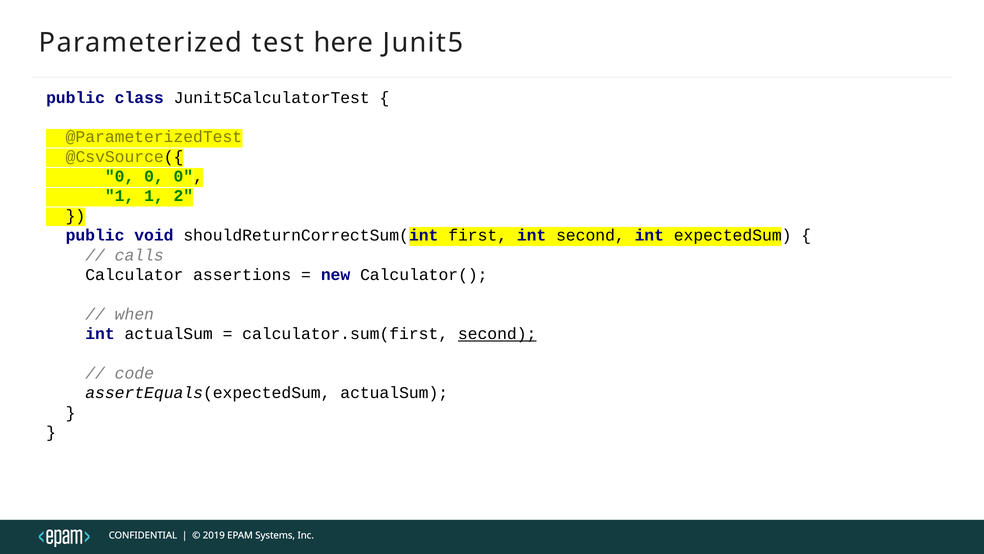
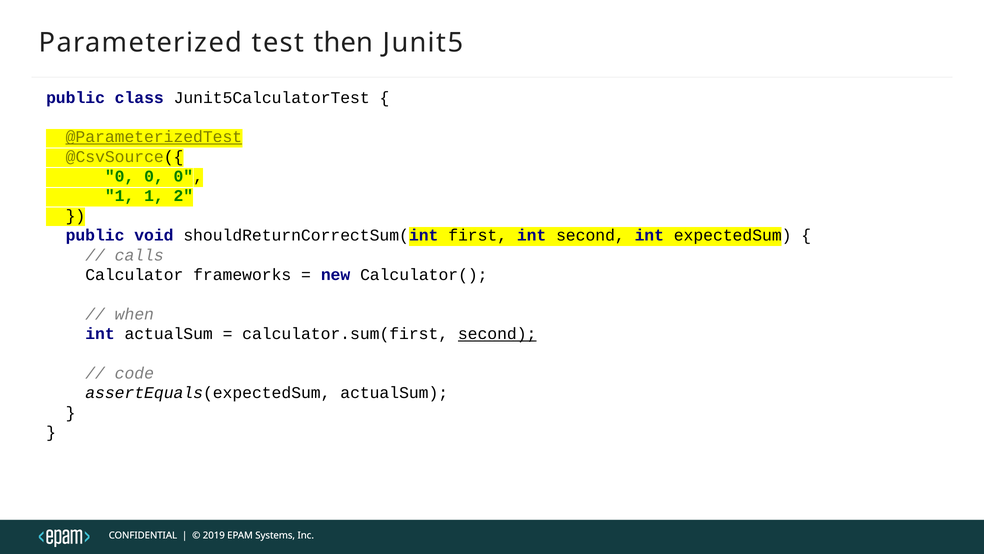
here: here -> then (343, 43)
@ParameterizedTest underline: none -> present (154, 137)
assertions: assertions -> frameworks (242, 275)
